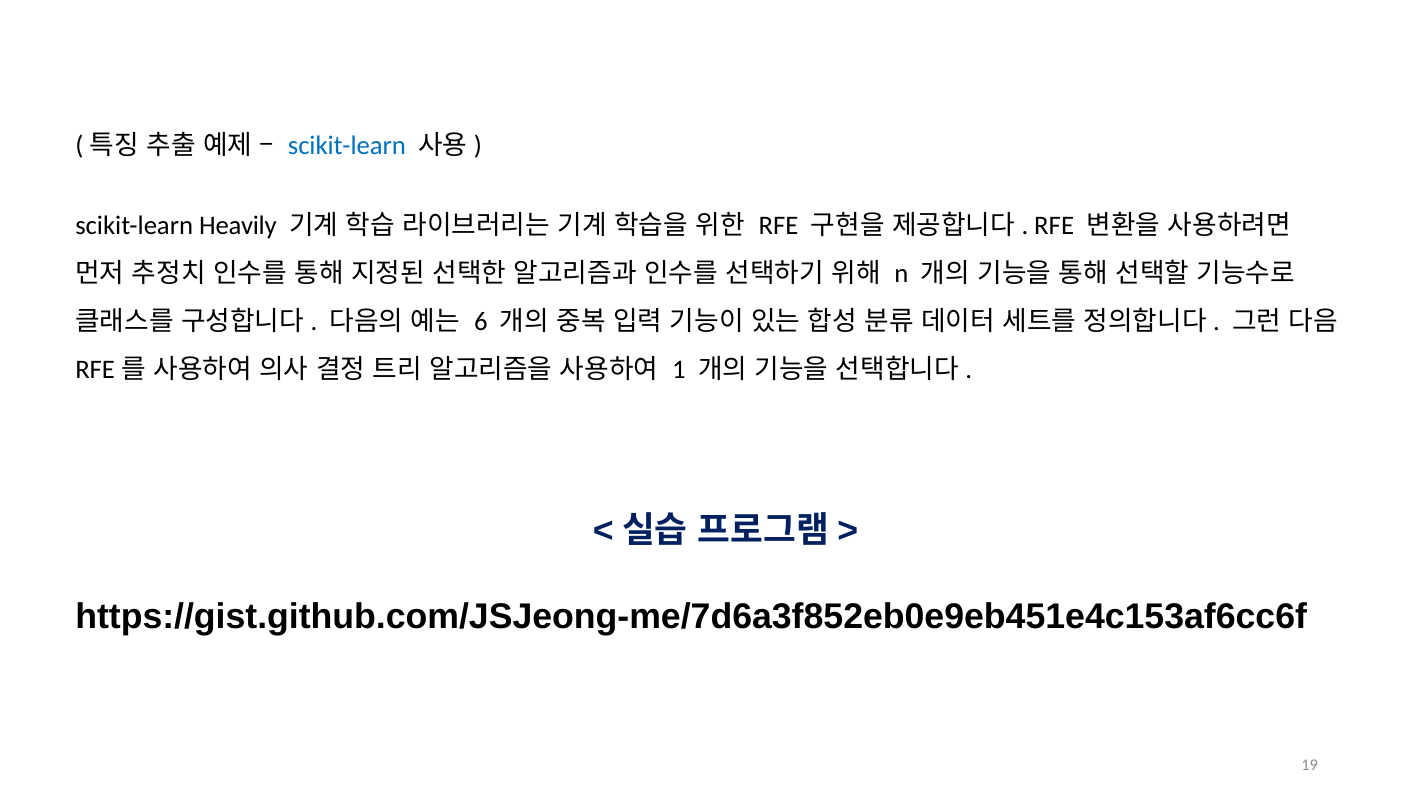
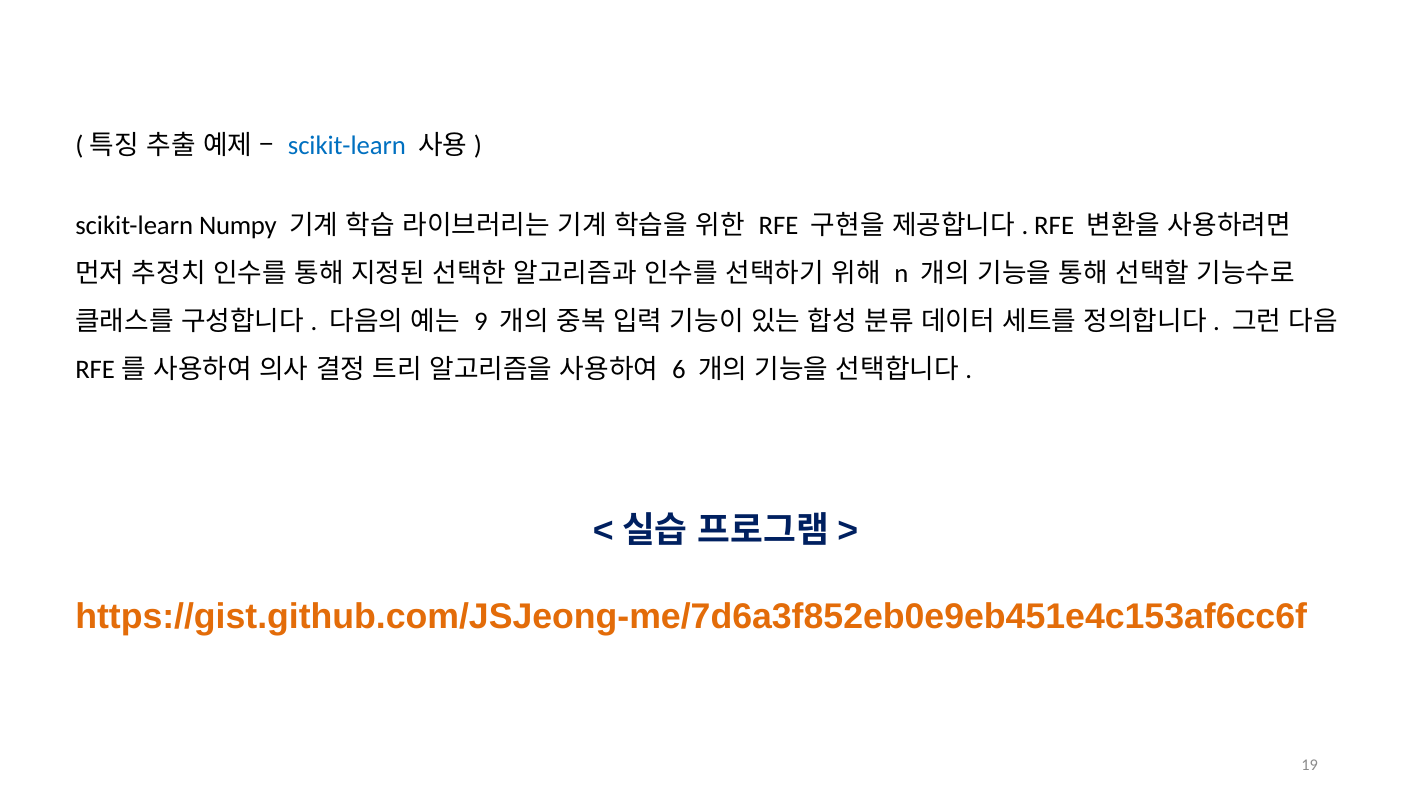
Heavily: Heavily -> Numpy (238, 226)
6: 6 -> 9 (481, 322)
1: 1 -> 6 (679, 370)
https://gist.github.com/JSJeong-me/7d6a3f852eb0e9eb451e4c153af6cc6f colour: black -> orange (691, 617)
